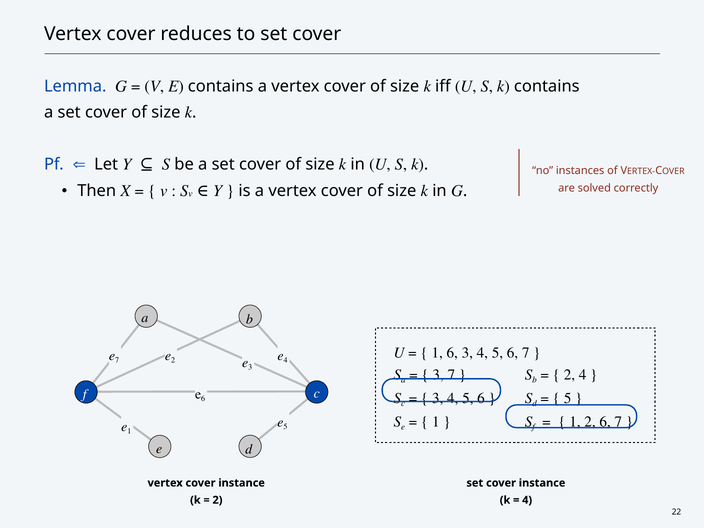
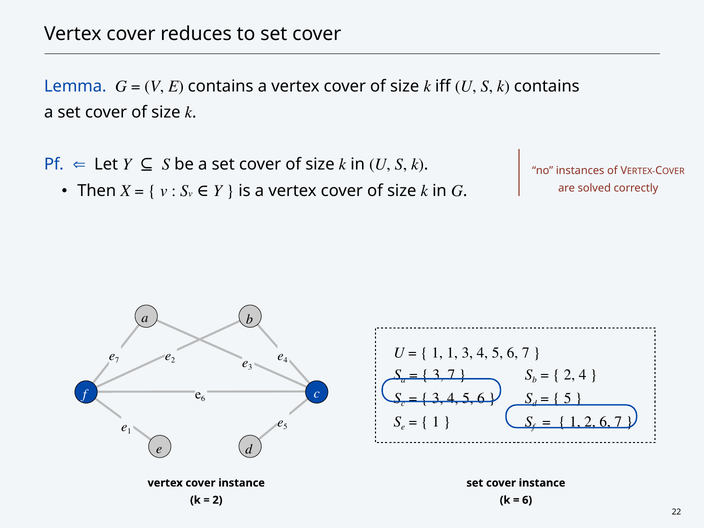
1 6: 6 -> 1 (452, 353)
4: 4 -> 6 (527, 500)
